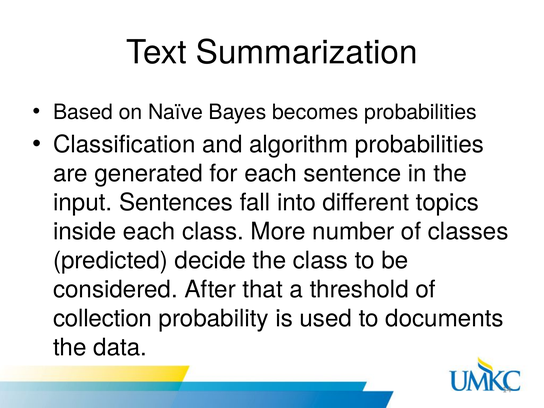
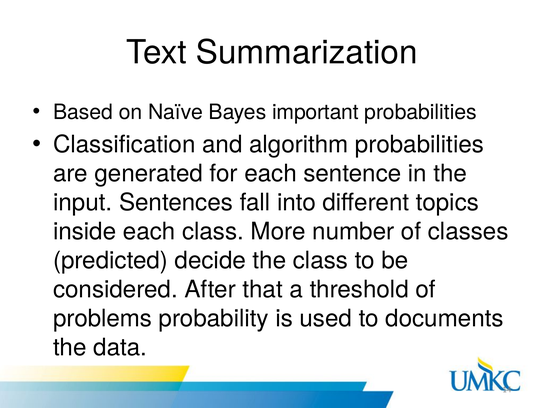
becomes: becomes -> important (315, 112)
collection: collection -> problems (103, 318)
